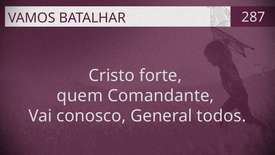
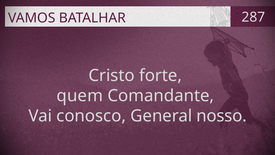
todos: todos -> nosso (221, 116)
